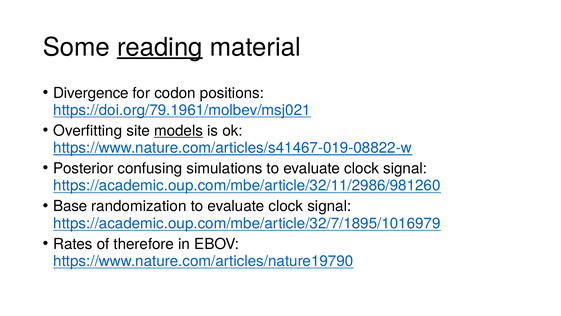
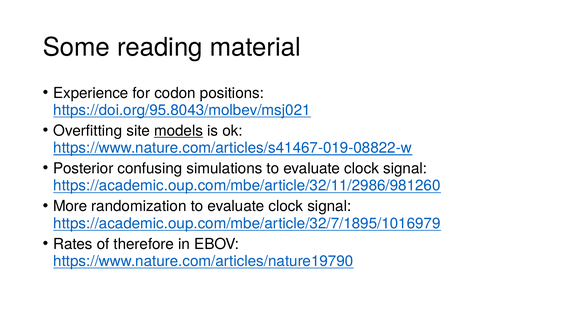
reading underline: present -> none (160, 47)
Divergence: Divergence -> Experience (91, 93)
https://doi.org/79.1961/molbev/msj021: https://doi.org/79.1961/molbev/msj021 -> https://doi.org/95.8043/molbev/msj021 (182, 110)
Base: Base -> More (70, 206)
